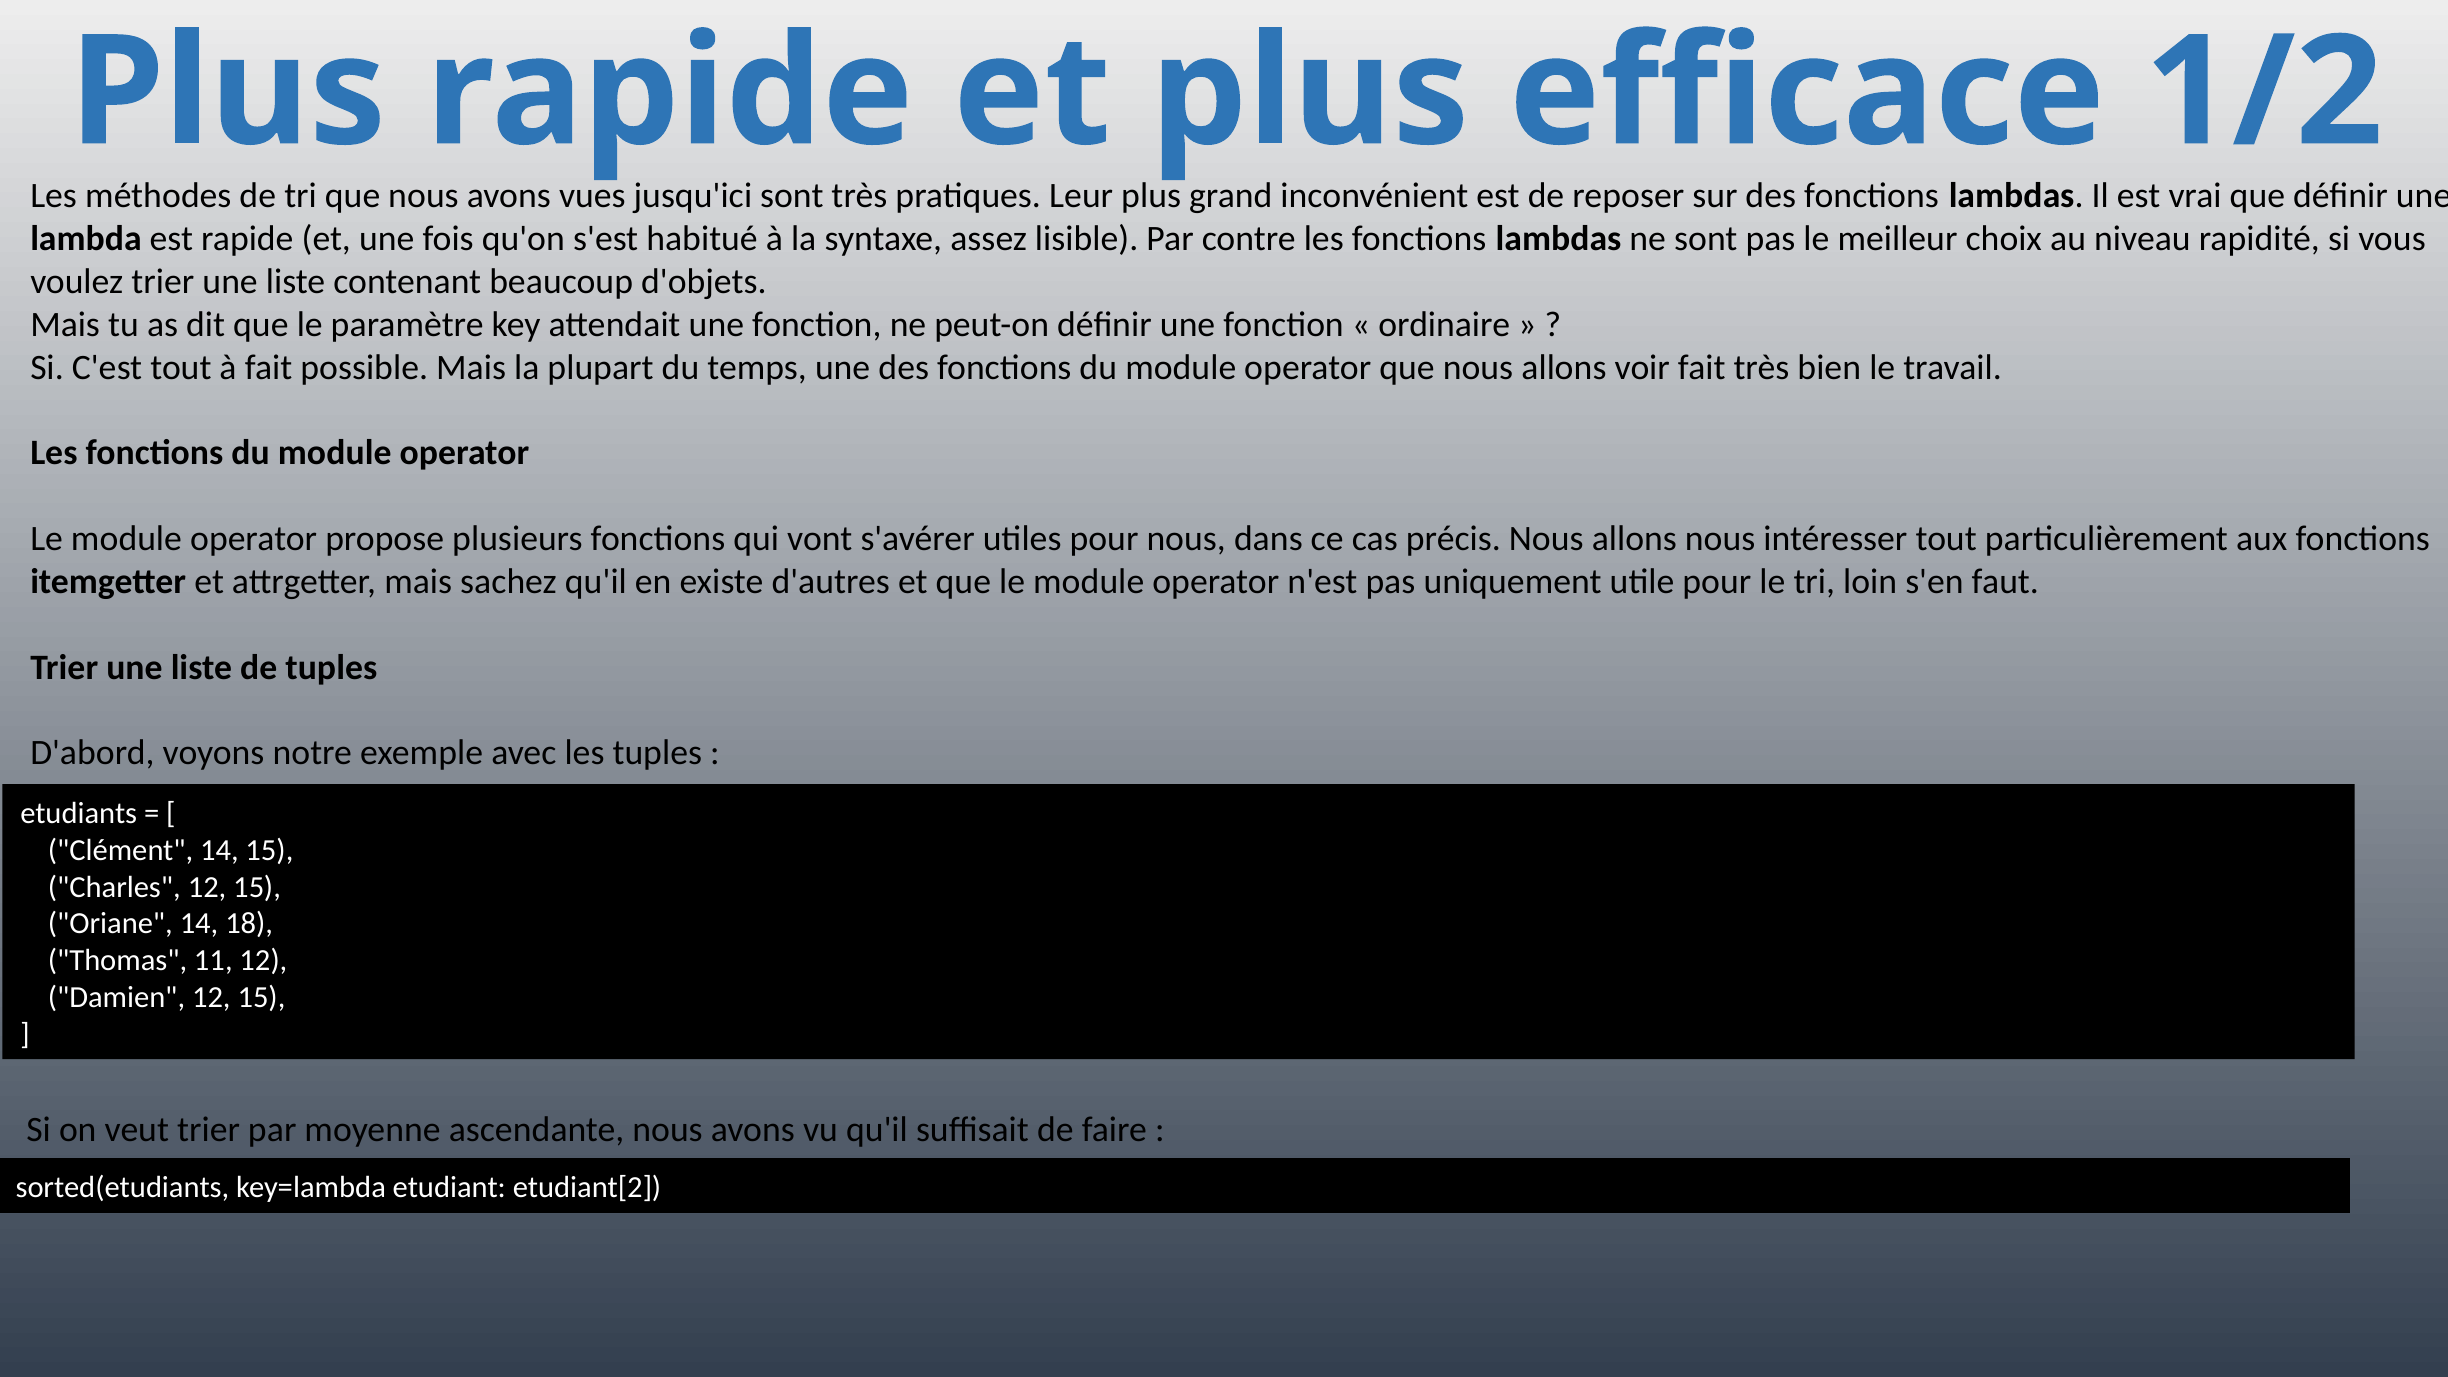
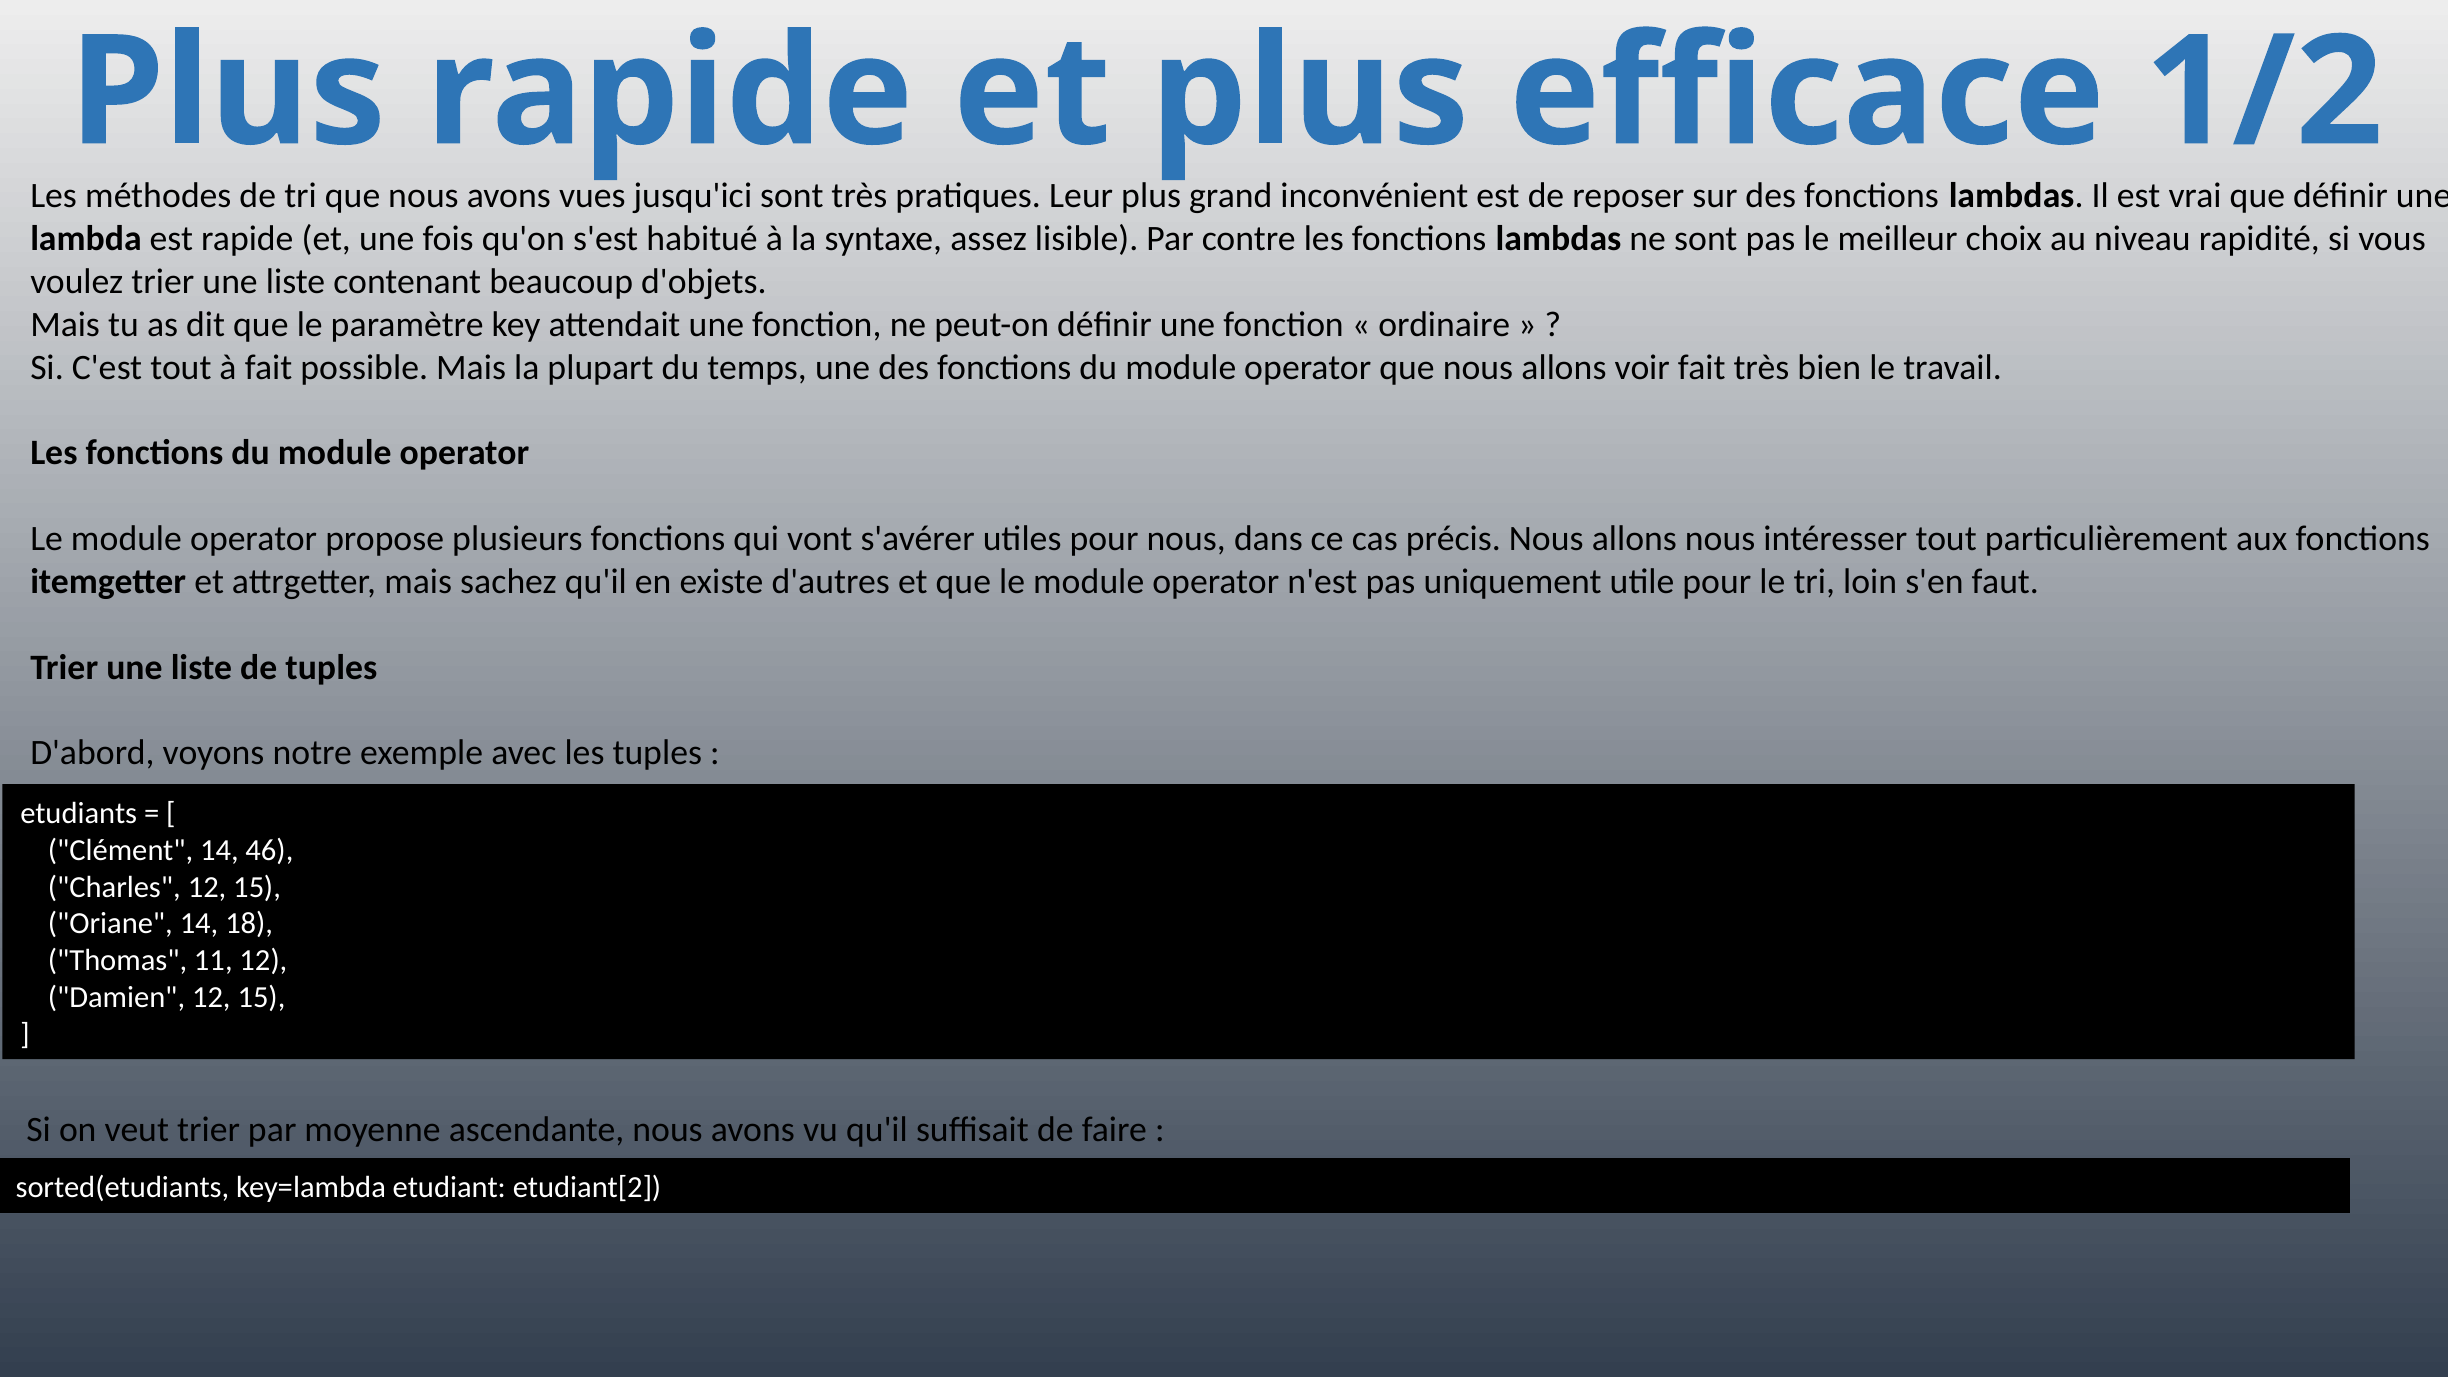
14 15: 15 -> 46 (269, 850)
